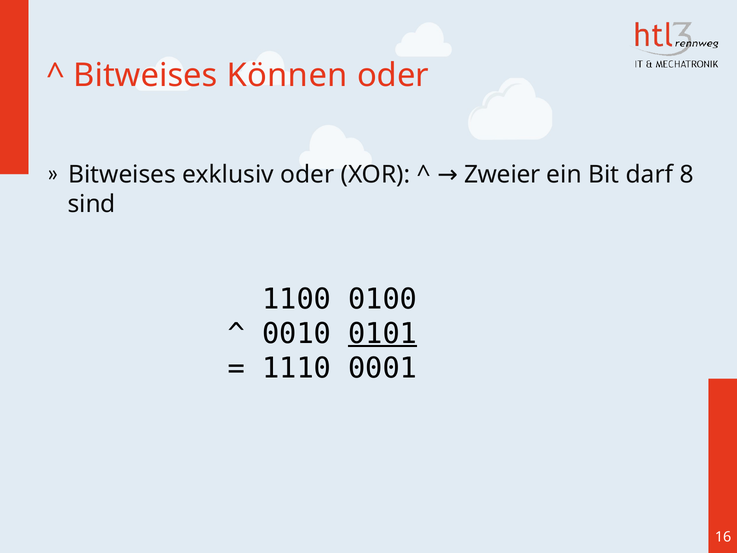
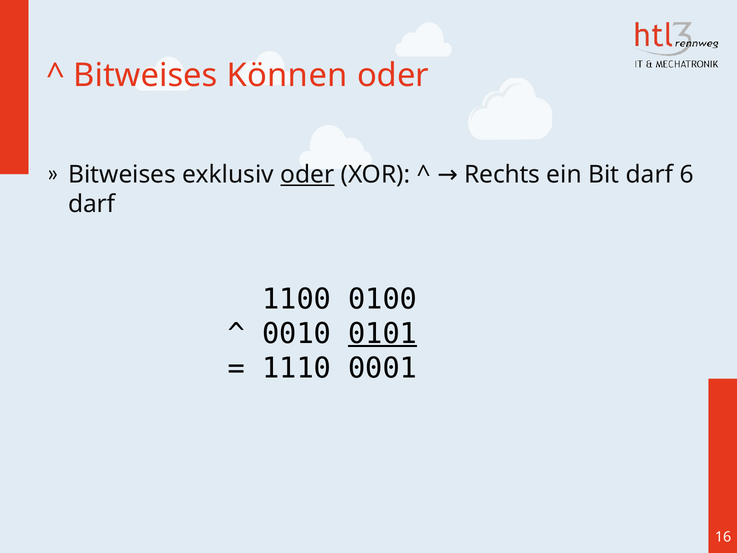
oder underline: none -> present (307, 175)
Zweier: Zweier -> Rechts (502, 175)
8: 8 -> 6 (687, 175)
sind: sind -> darf (92, 204)
